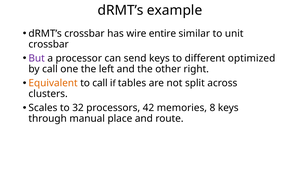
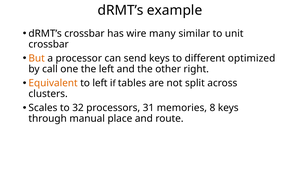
entire: entire -> many (162, 33)
But colour: purple -> orange (37, 58)
to call: call -> left (100, 83)
42: 42 -> 31 (148, 108)
